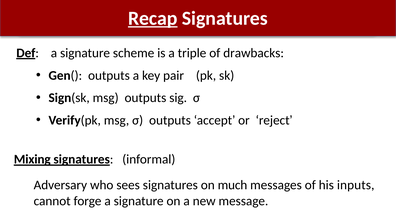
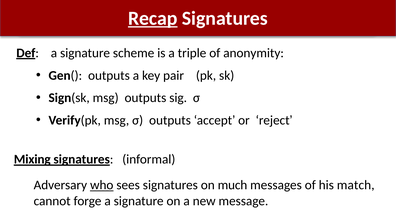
drawbacks: drawbacks -> anonymity (254, 53)
who underline: none -> present (102, 185)
inputs: inputs -> match (356, 185)
